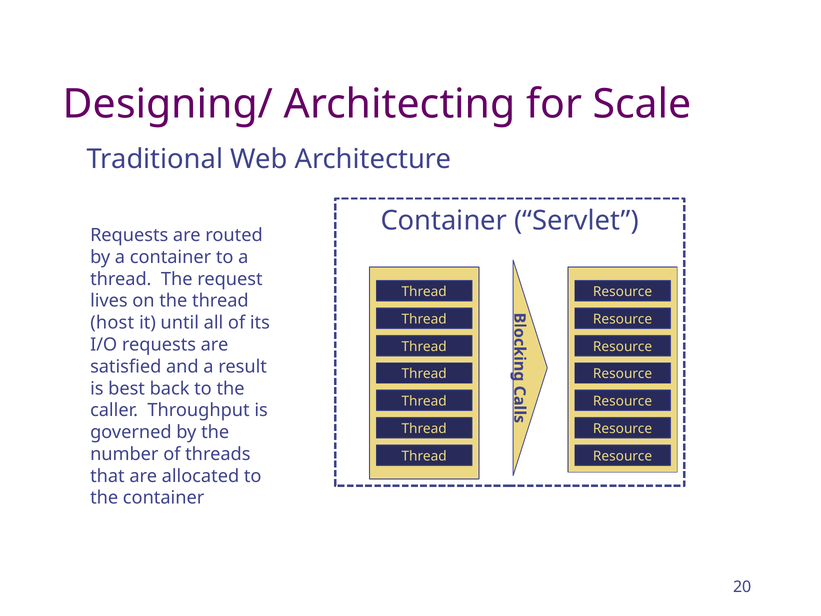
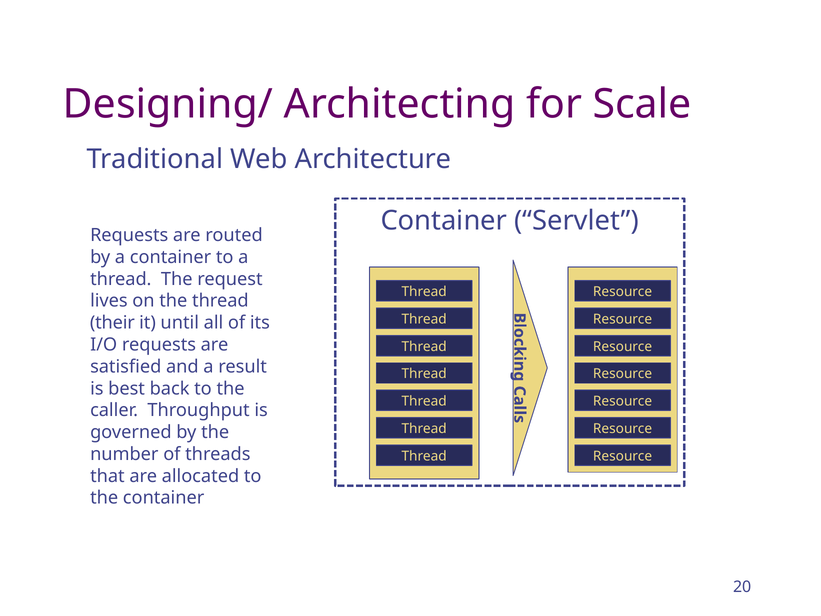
host: host -> their (112, 323)
